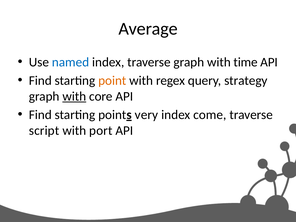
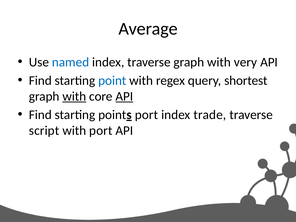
time: time -> very (245, 62)
point colour: orange -> blue (112, 81)
strategy: strategy -> shortest (246, 81)
API underline: none -> present (124, 96)
points very: very -> port (146, 115)
come: come -> trade (210, 115)
